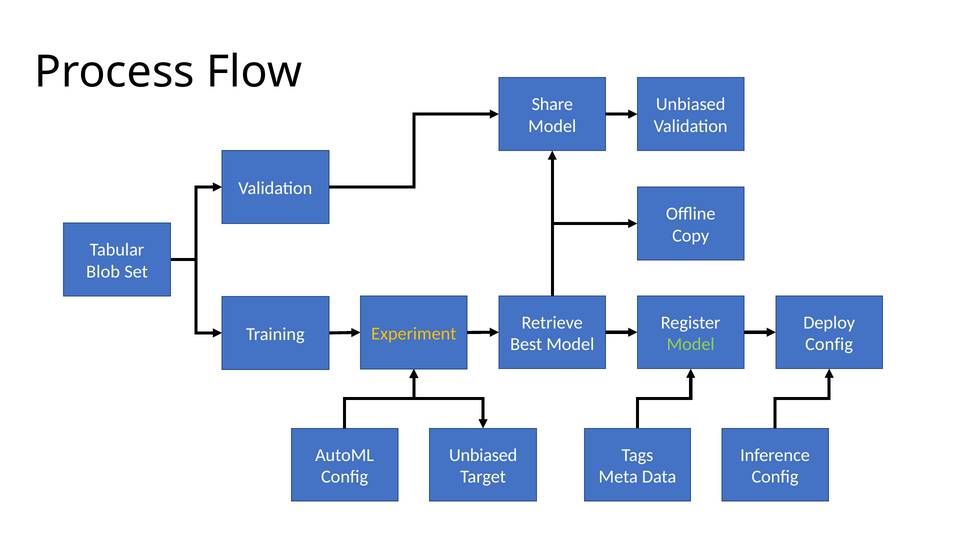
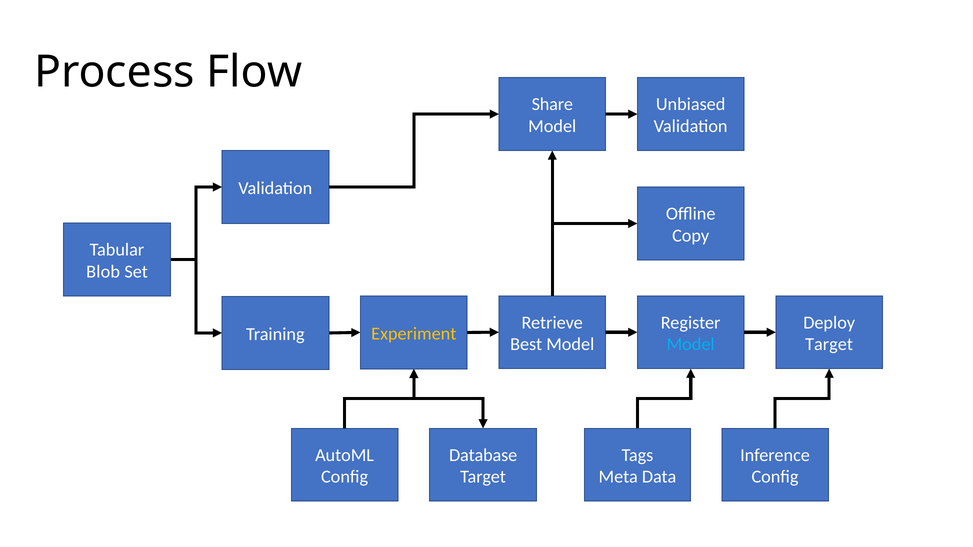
Model colour: light green -> light blue (691, 345)
Config: Config -> Target (829, 345)
Unbiased: Unbiased -> Database (483, 455)
